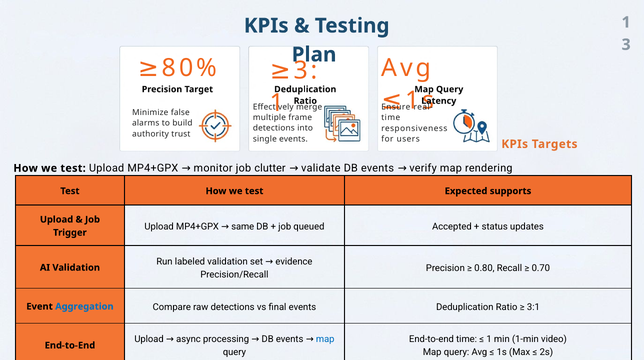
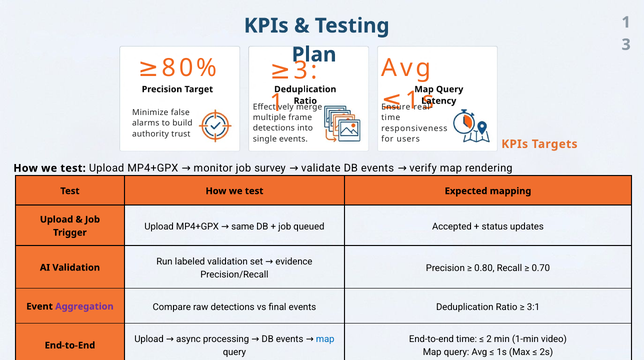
clutter: clutter -> survey (270, 168)
supports: supports -> mapping (511, 191)
Aggregation colour: blue -> purple (84, 306)
1: 1 -> 2 (489, 339)
